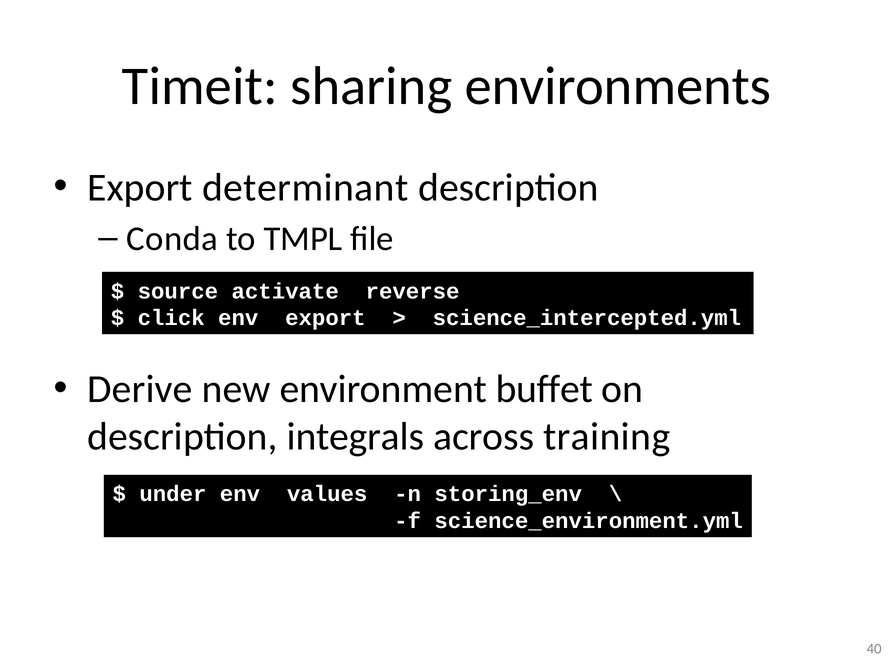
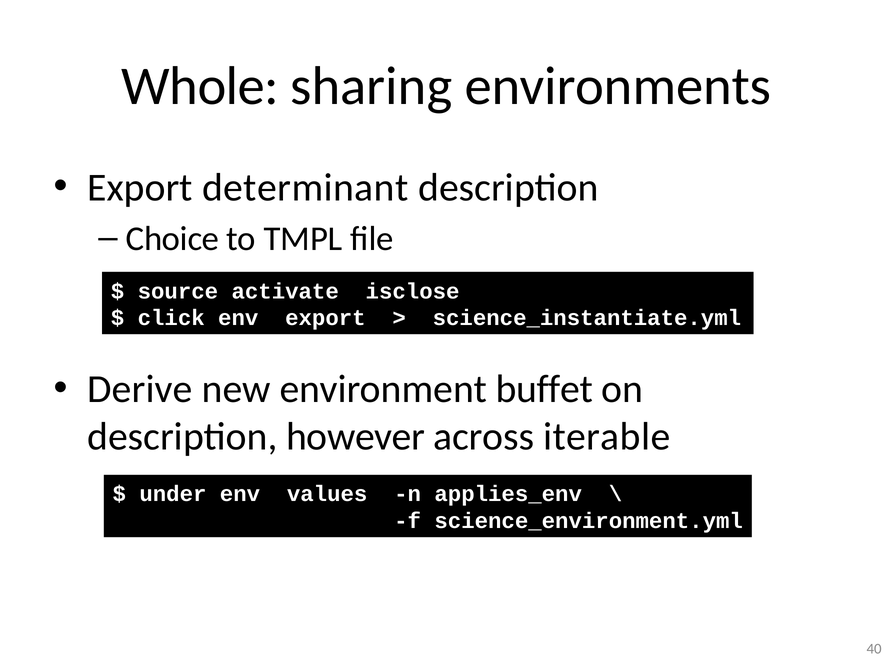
Timeit: Timeit -> Whole (200, 87)
Conda: Conda -> Choice (173, 239)
reverse: reverse -> isclose (413, 291)
science_intercepted.yml: science_intercepted.yml -> science_instantiate.yml (587, 318)
integrals: integrals -> however (356, 437)
training: training -> iterable (607, 437)
storing_env: storing_env -> applies_env (508, 494)
